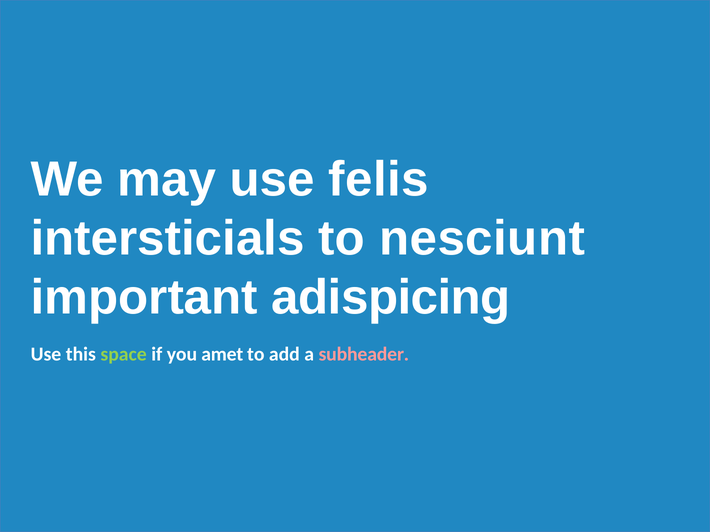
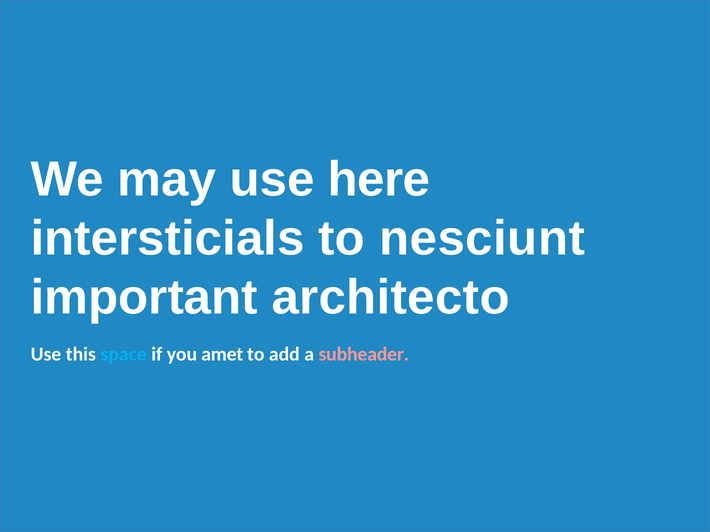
felis: felis -> here (379, 179)
adispicing: adispicing -> architecto (391, 298)
space colour: light green -> light blue (124, 355)
